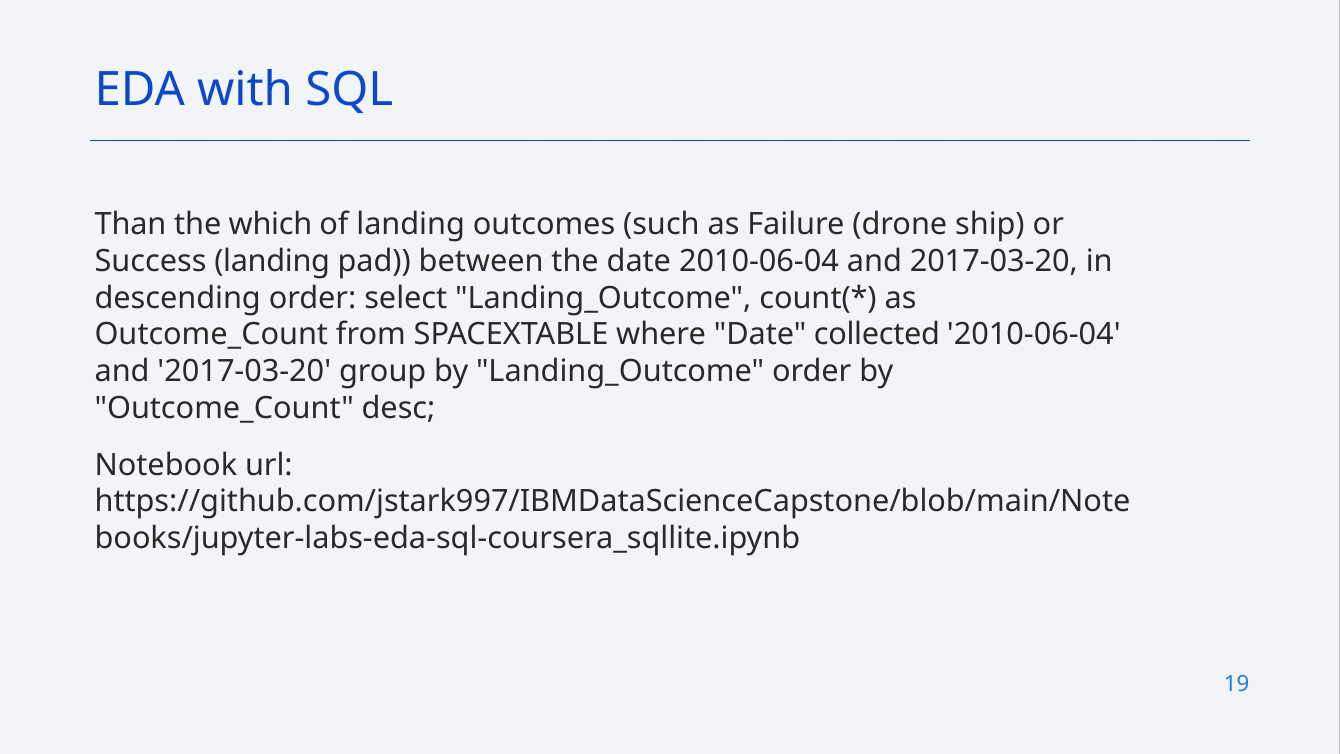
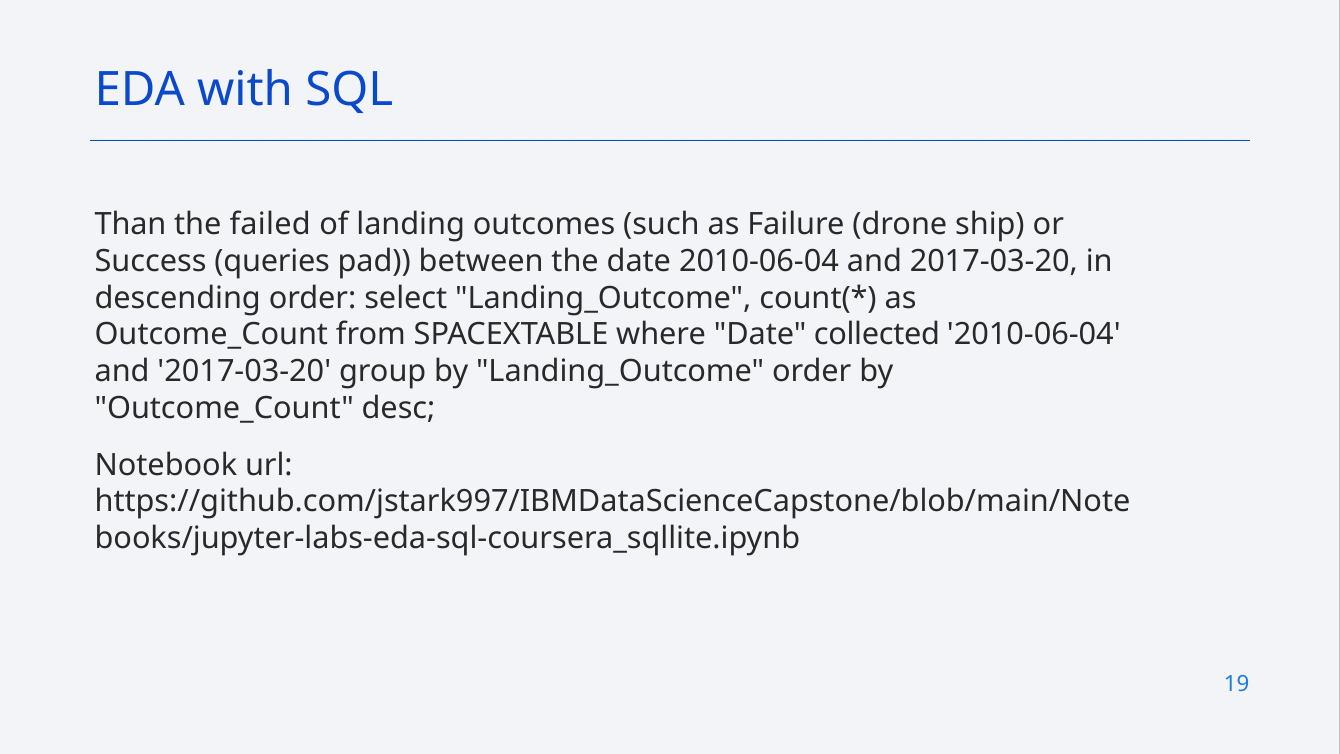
which: which -> failed (270, 224)
Success landing: landing -> queries (272, 261)
